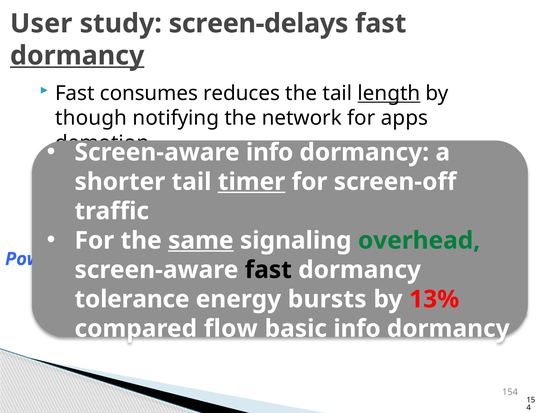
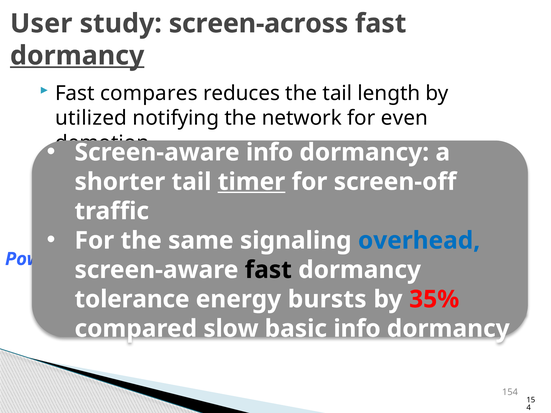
screen-delays: screen-delays -> screen-across (259, 24)
consumes: consumes -> compares (149, 93)
length underline: present -> none (389, 93)
though: though -> utilized (91, 118)
apps: apps -> even (404, 118)
same underline: present -> none (201, 241)
overhead colour: green -> blue (419, 241)
13%: 13% -> 35% (434, 299)
flow: flow -> slow (231, 329)
